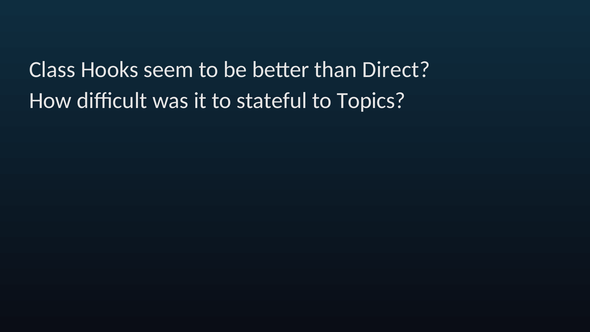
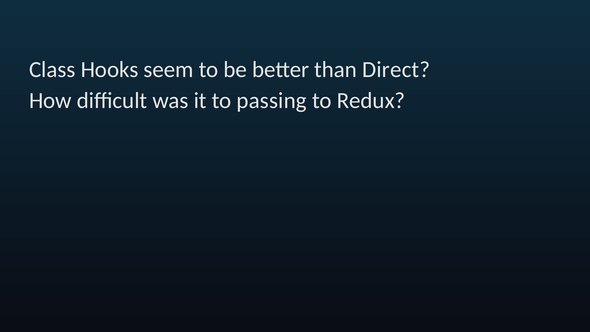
stateful: stateful -> passing (272, 100)
Topics: Topics -> Redux (371, 100)
